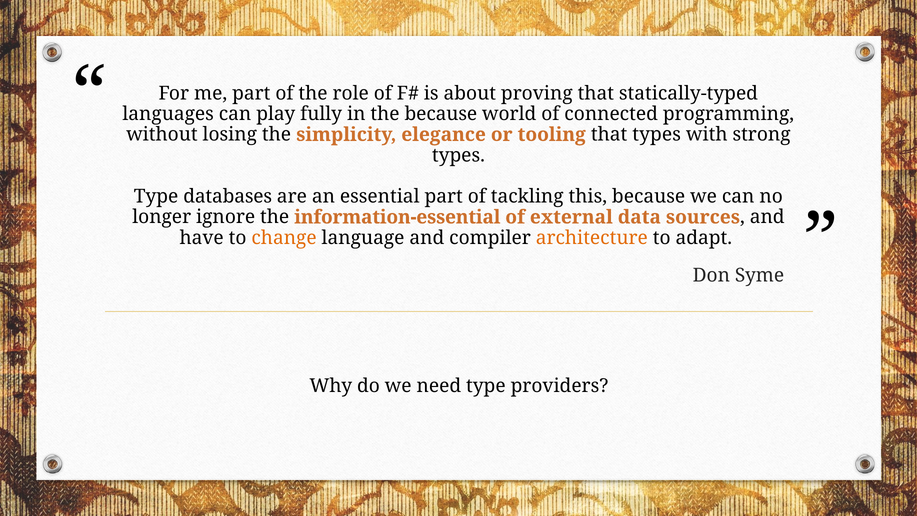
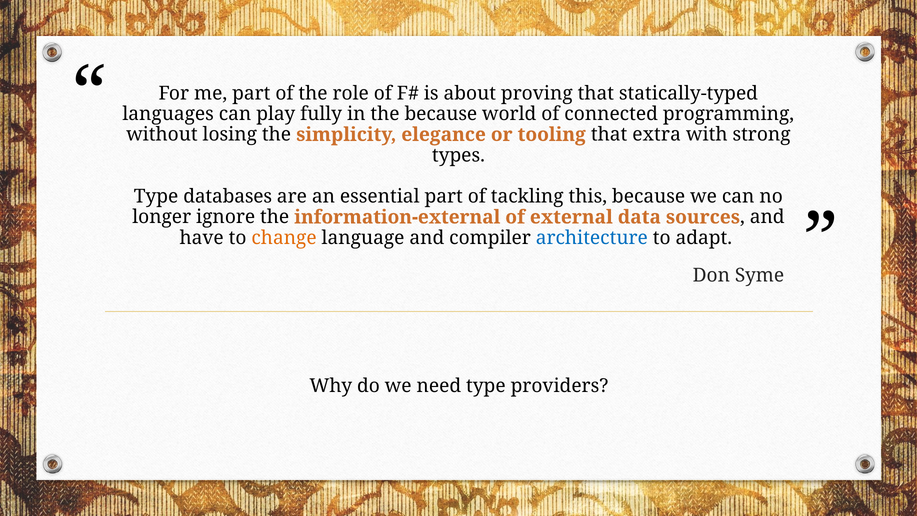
that types: types -> extra (657, 135)
information-essential: information-essential -> information-external (397, 217)
architecture colour: orange -> blue (592, 238)
